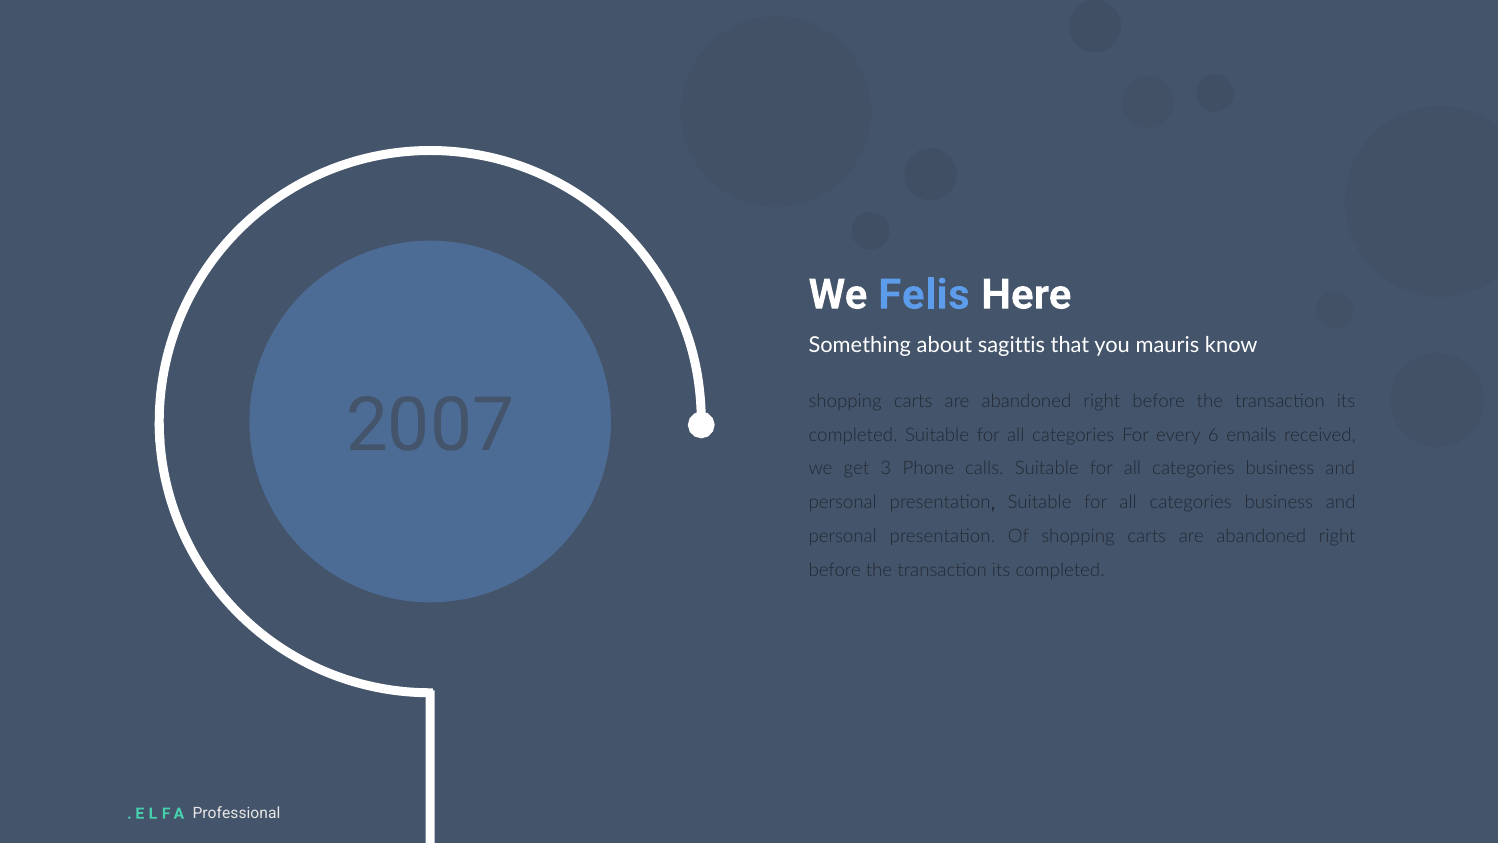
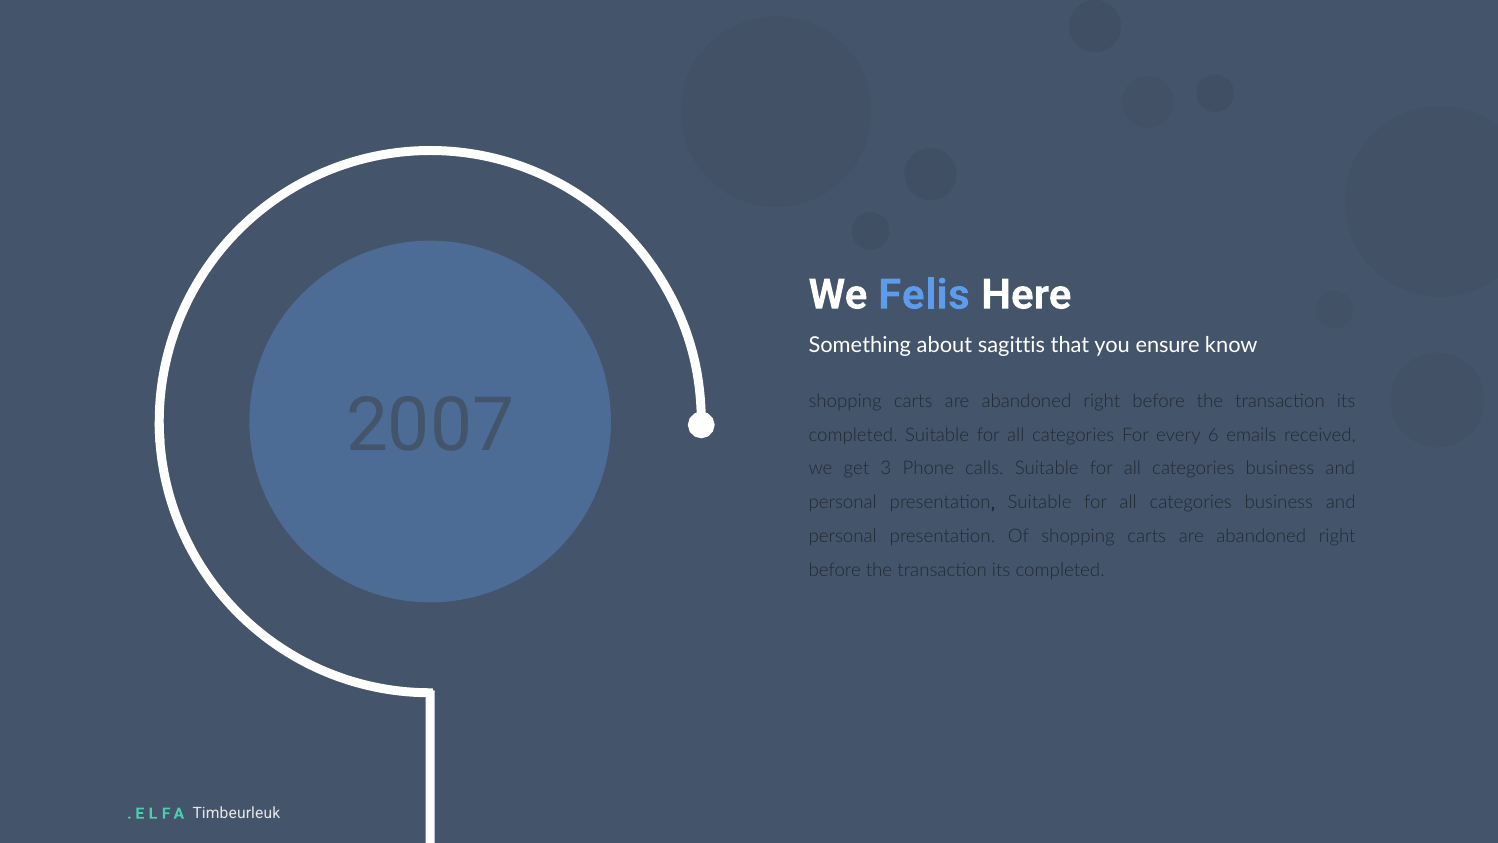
mauris: mauris -> ensure (1168, 345)
Professional: Professional -> Timbeurleuk (236, 813)
